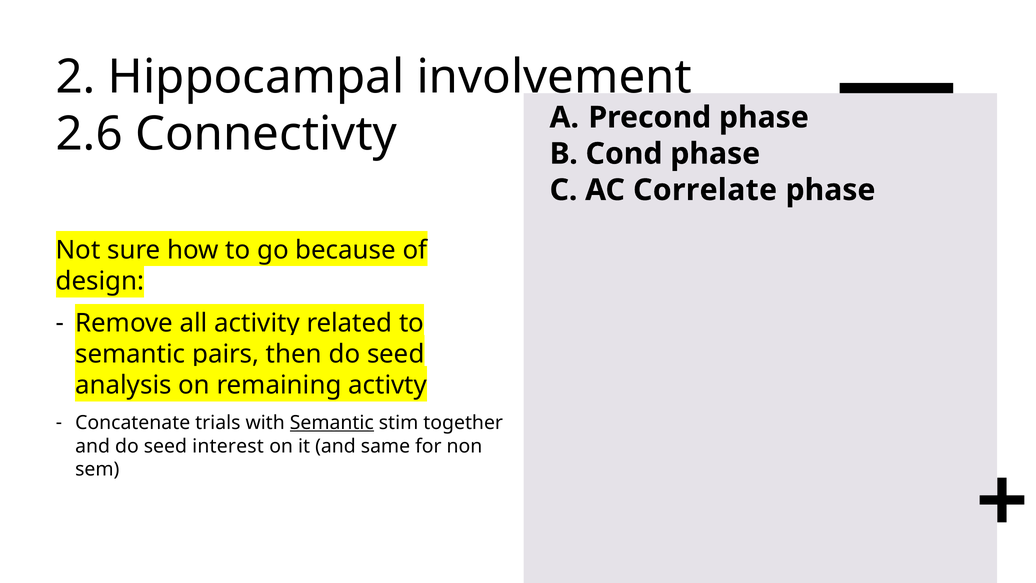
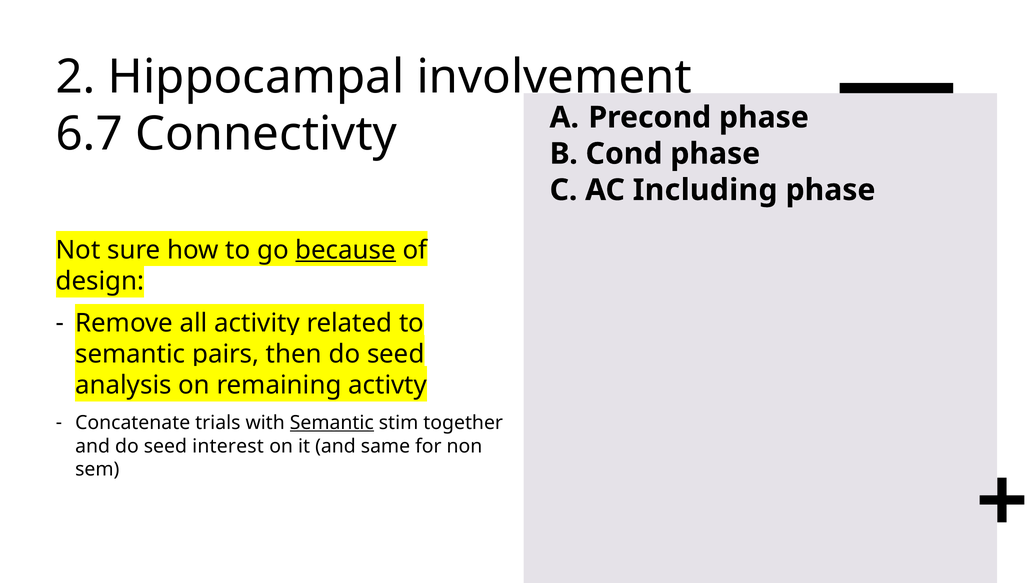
2.6: 2.6 -> 6.7 (89, 134)
Correlate: Correlate -> Including (705, 190)
because underline: none -> present (346, 250)
